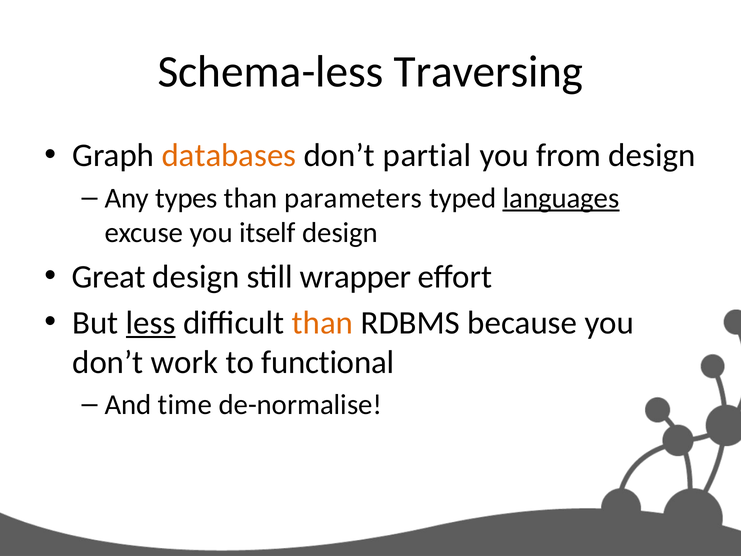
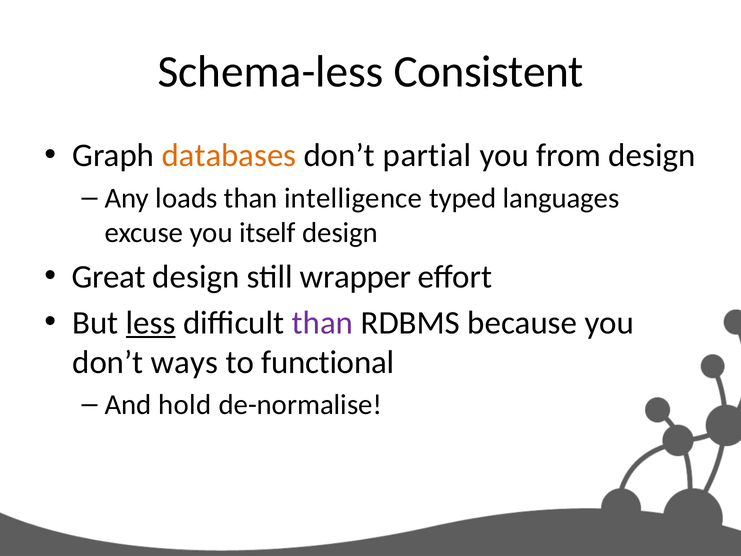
Traversing: Traversing -> Consistent (489, 72)
types: types -> loads (186, 198)
parameters: parameters -> intelligence (353, 198)
languages underline: present -> none (561, 198)
than colour: orange -> purple (323, 323)
work: work -> ways (185, 362)
time: time -> hold (185, 405)
